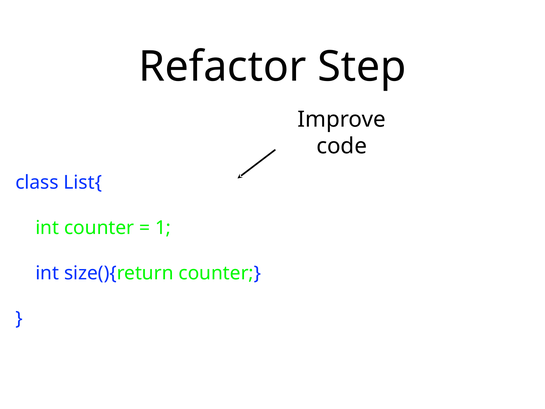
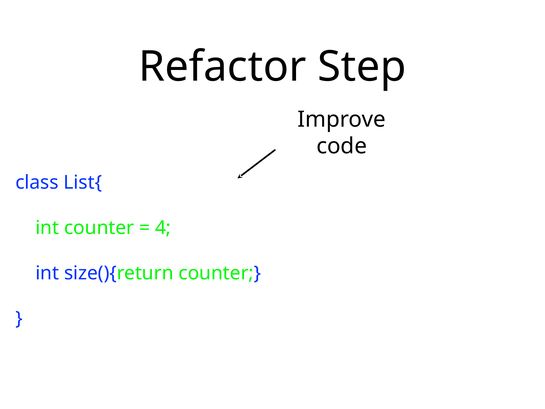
1: 1 -> 4 (163, 228)
